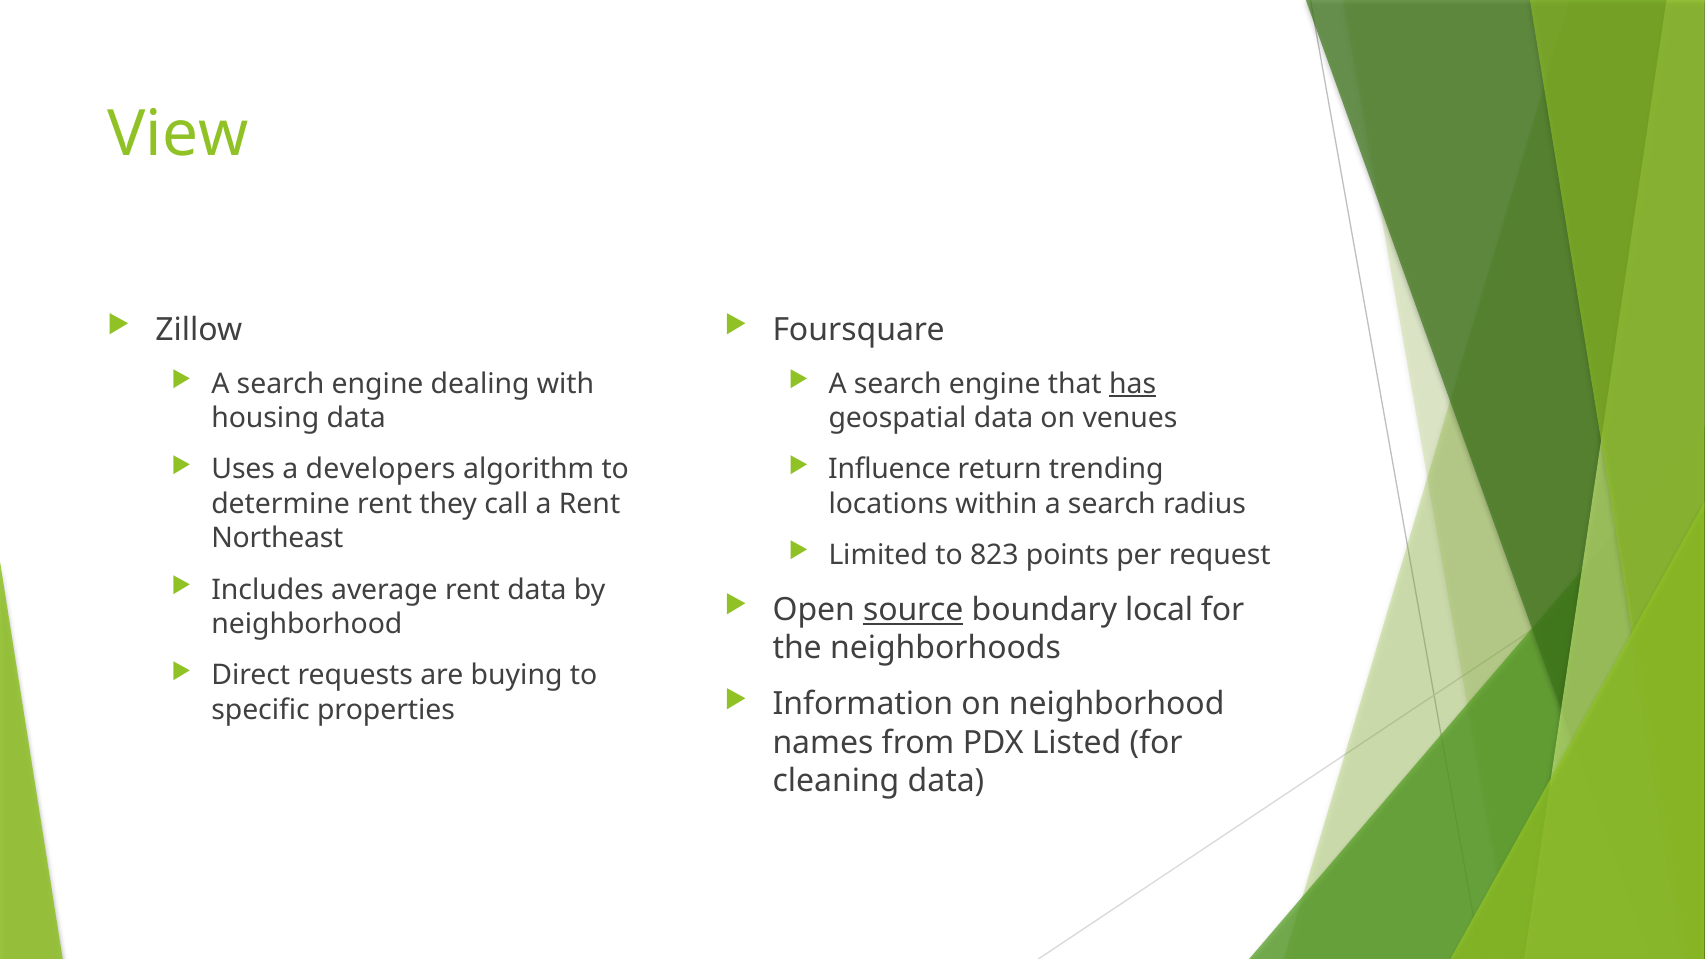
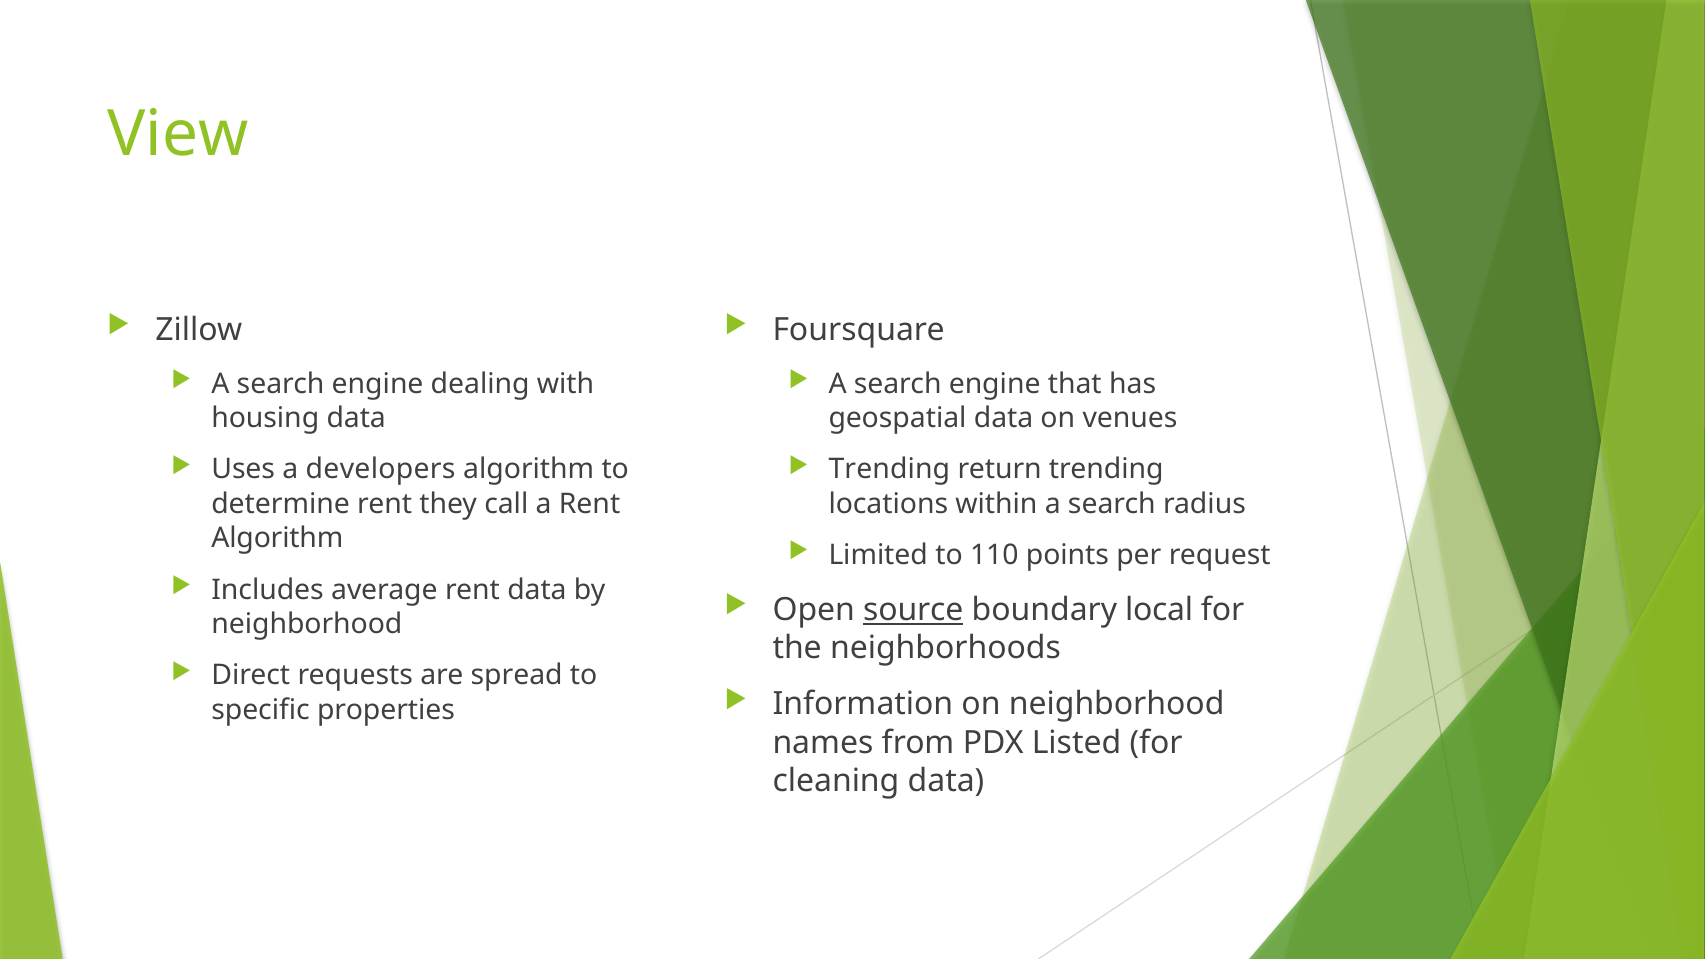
has underline: present -> none (1133, 384)
Influence: Influence -> Trending (889, 470)
Northeast: Northeast -> Algorithm (277, 538)
823: 823 -> 110 (994, 556)
buying: buying -> spread (517, 676)
